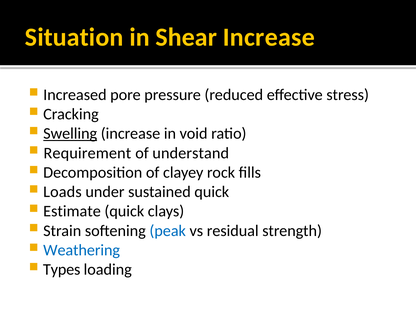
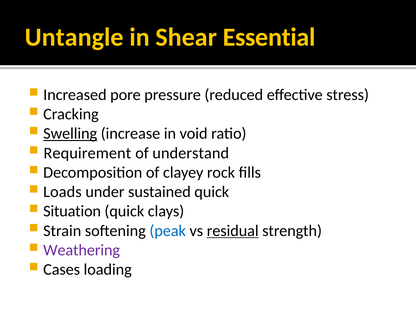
Situation: Situation -> Untangle (74, 37)
Shear Increase: Increase -> Essential (269, 37)
Estimate: Estimate -> Situation (72, 211)
residual underline: none -> present (233, 231)
Weathering colour: blue -> purple (82, 250)
Types: Types -> Cases (62, 270)
